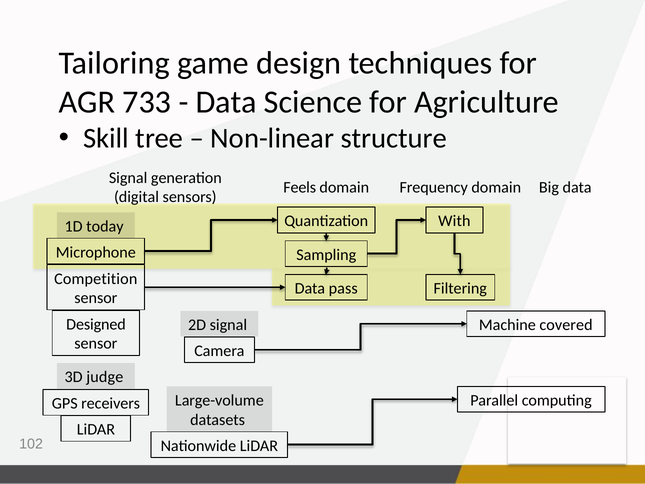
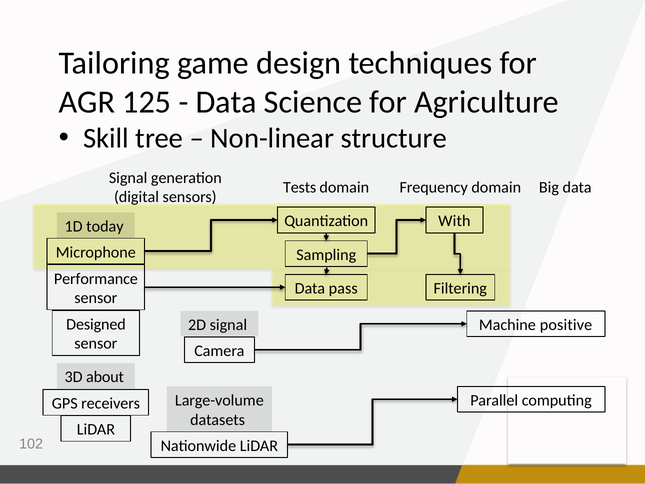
733: 733 -> 125 (147, 102)
Feels: Feels -> Tests (300, 187)
Competition: Competition -> Performance (96, 279)
covered: covered -> positive (566, 325)
judge: judge -> about (105, 377)
